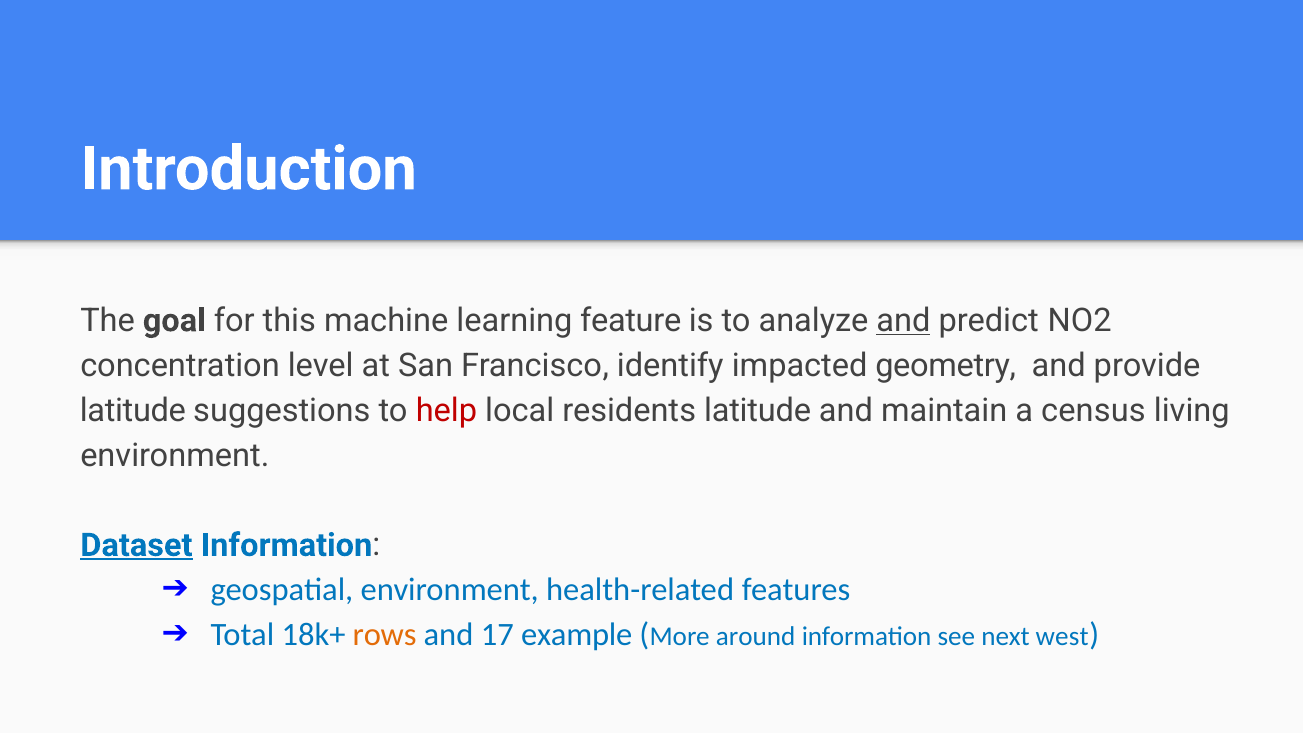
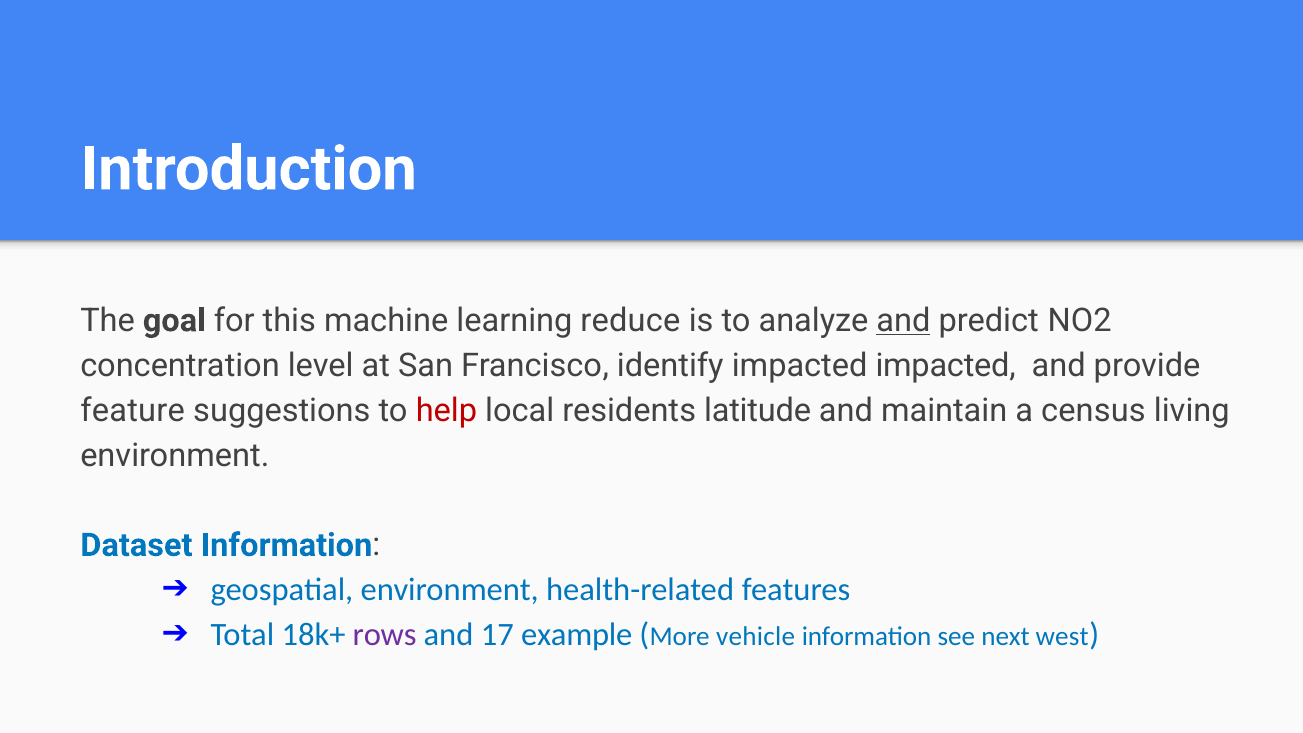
feature: feature -> reduce (630, 320)
impacted geometry: geometry -> impacted (946, 365)
latitude: latitude -> feature (133, 410)
Dataset underline: present -> none (136, 545)
rows colour: orange -> purple (385, 635)
around: around -> vehicle (756, 637)
